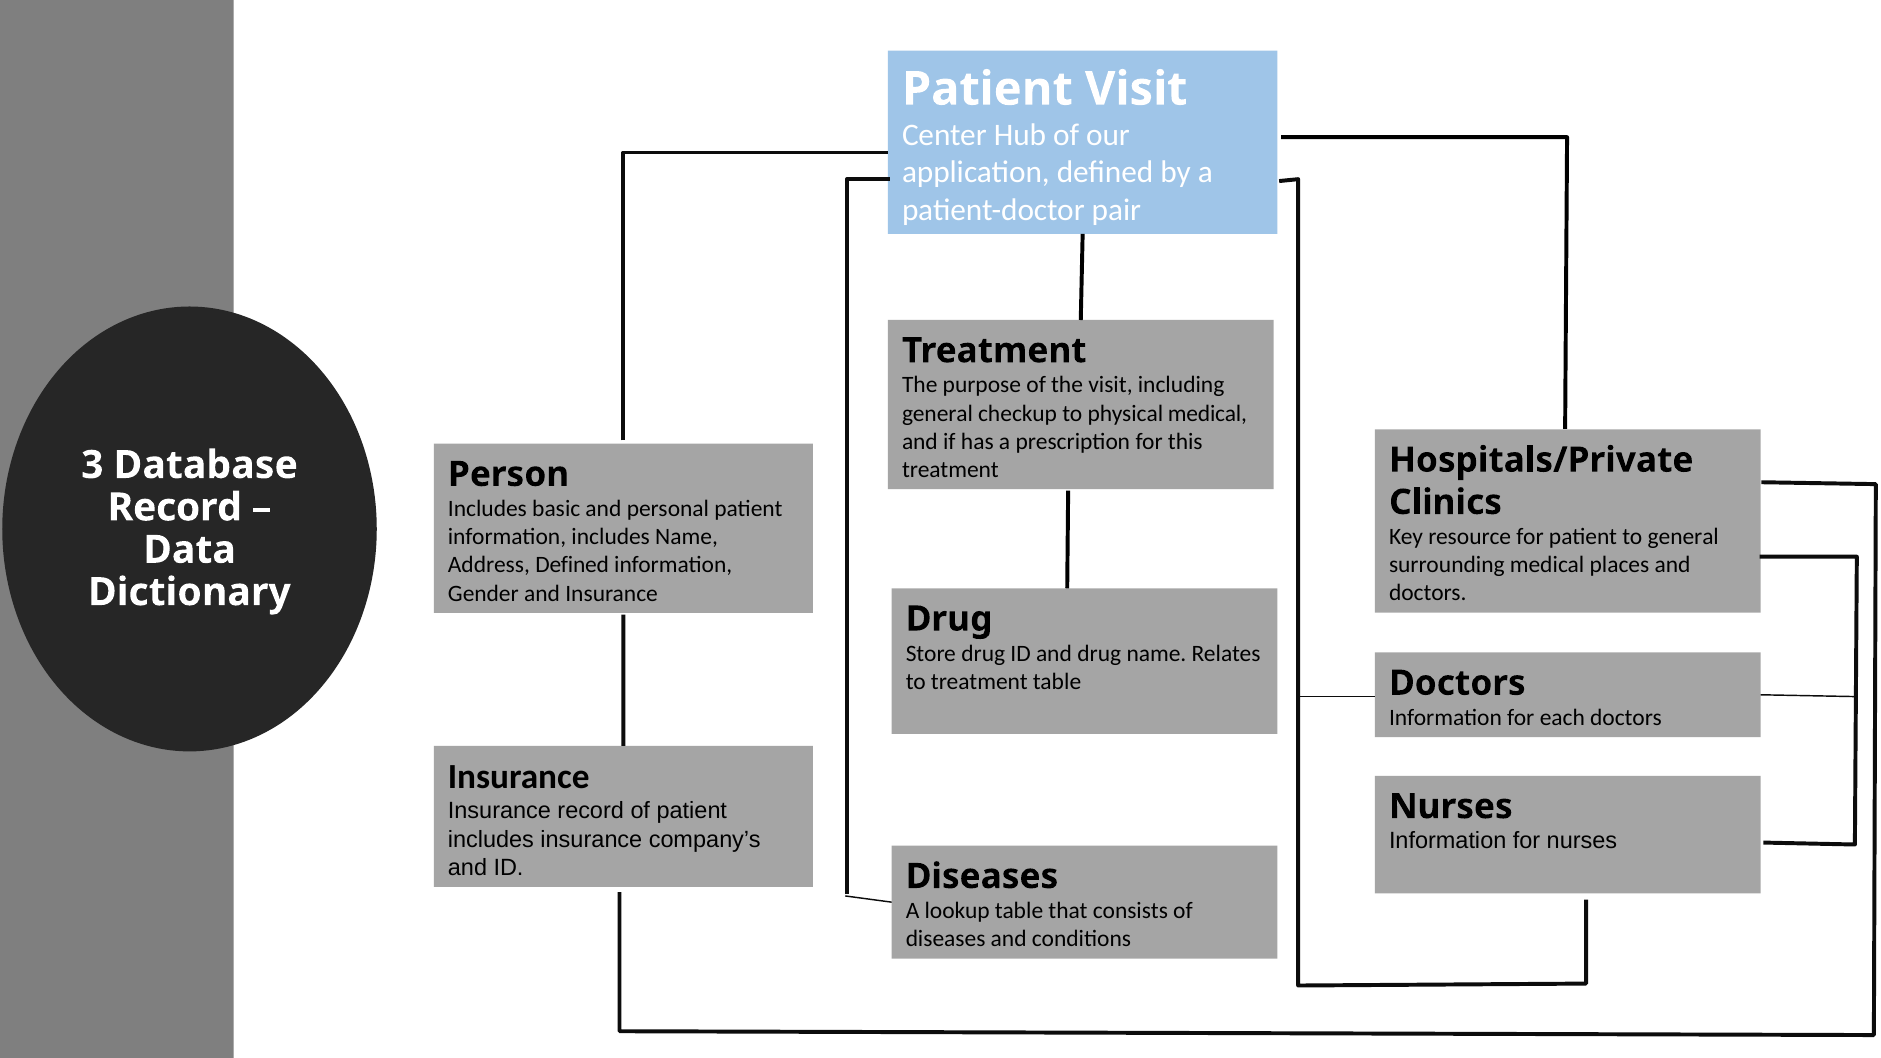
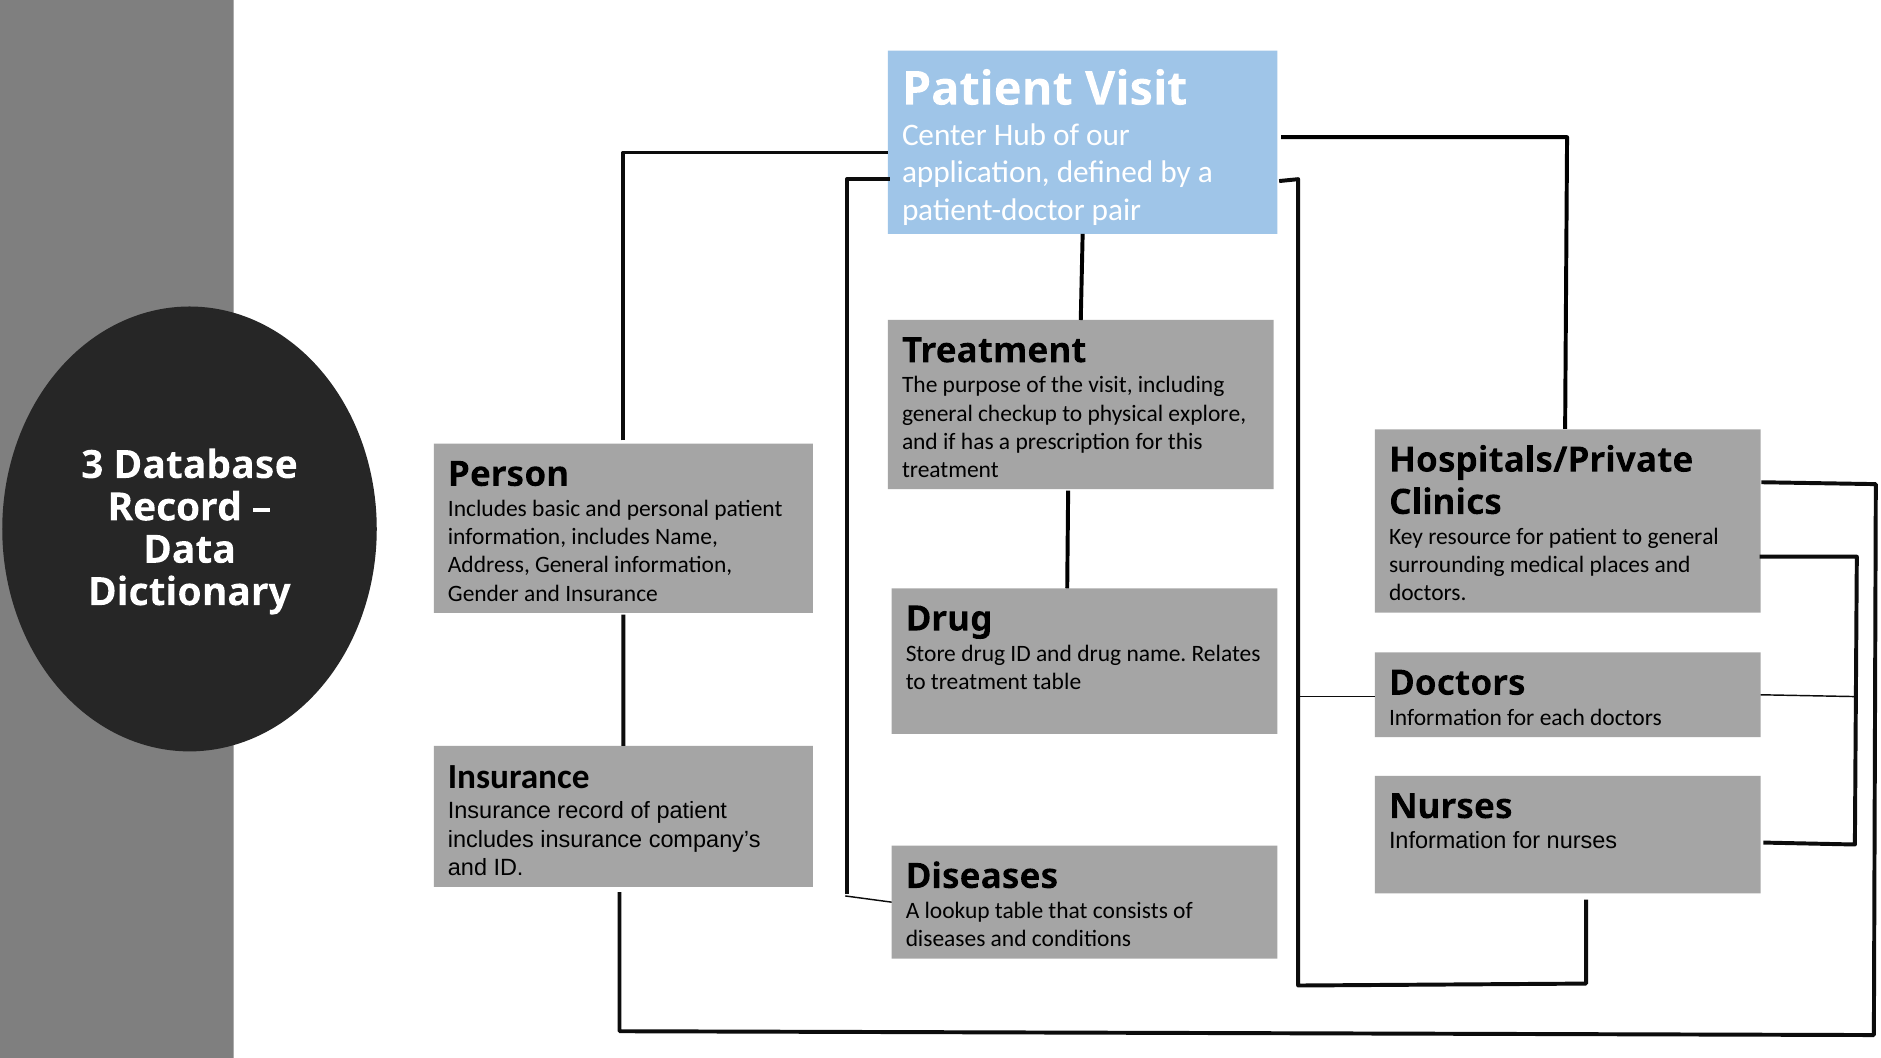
physical medical: medical -> explore (1207, 413)
Address Defined: Defined -> General (572, 565)
